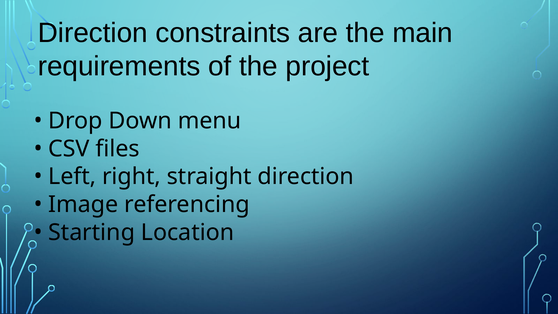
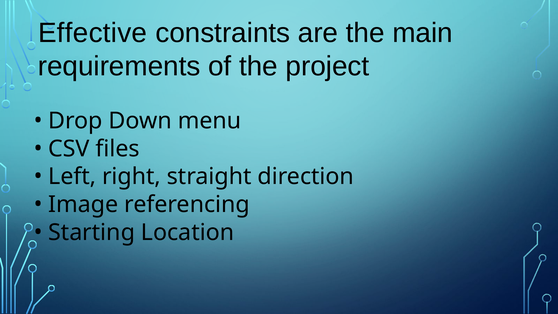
Direction: Direction -> Effective (93, 33)
